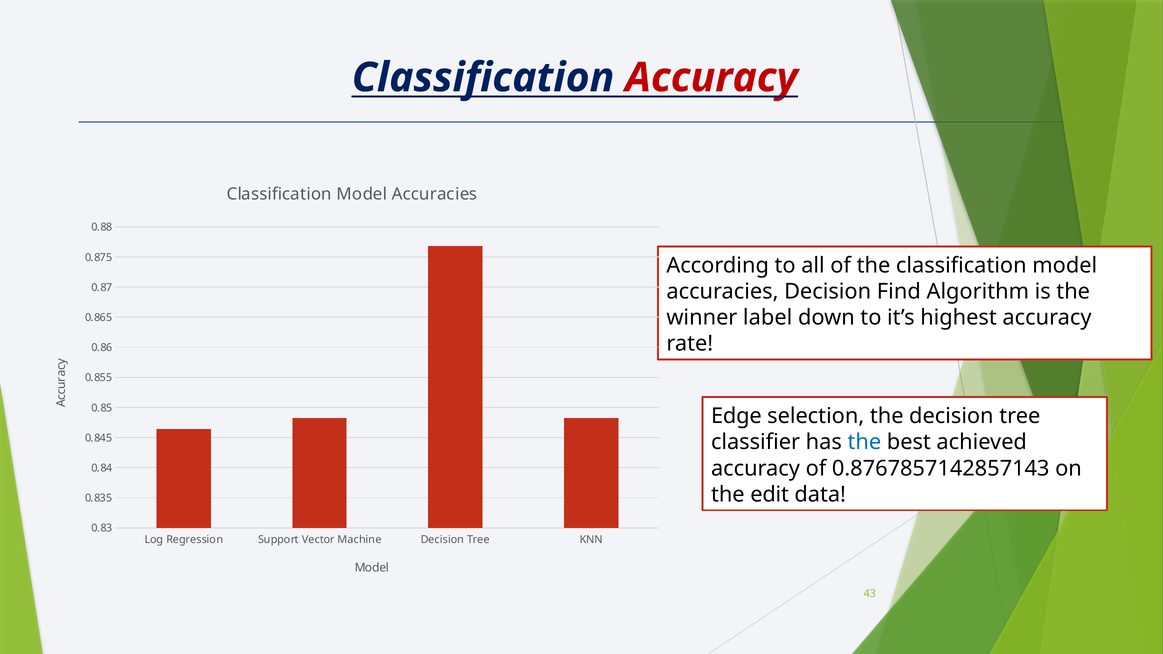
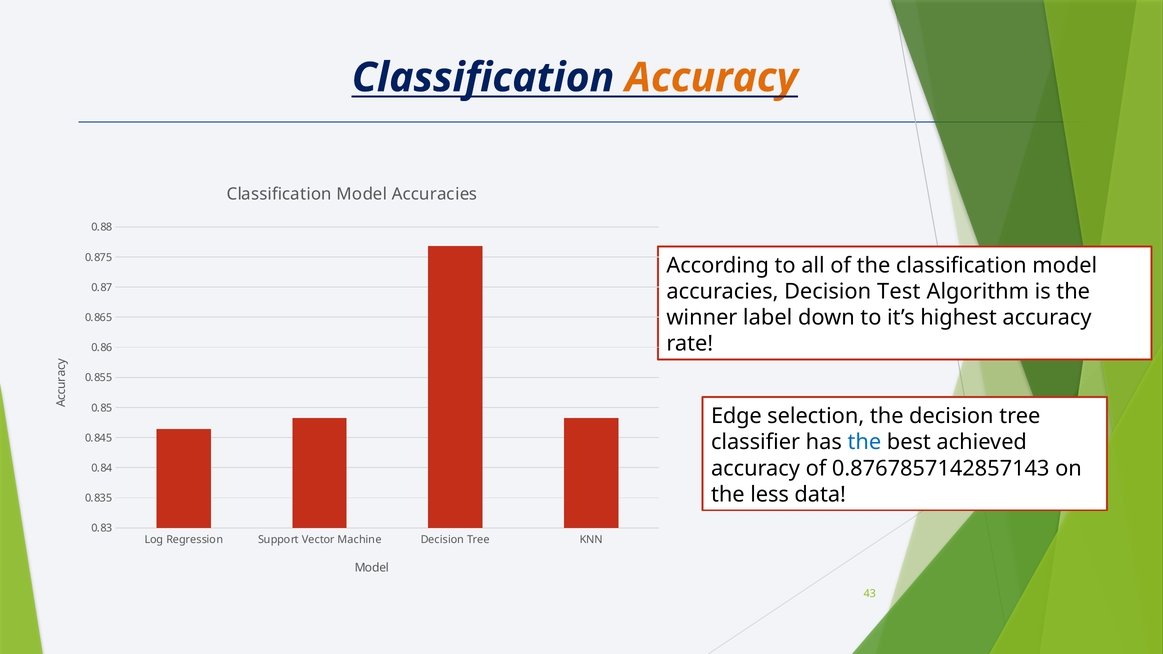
Accuracy colour: red -> orange (712, 78)
Find: Find -> Test (899, 292)
edit: edit -> less (770, 495)
